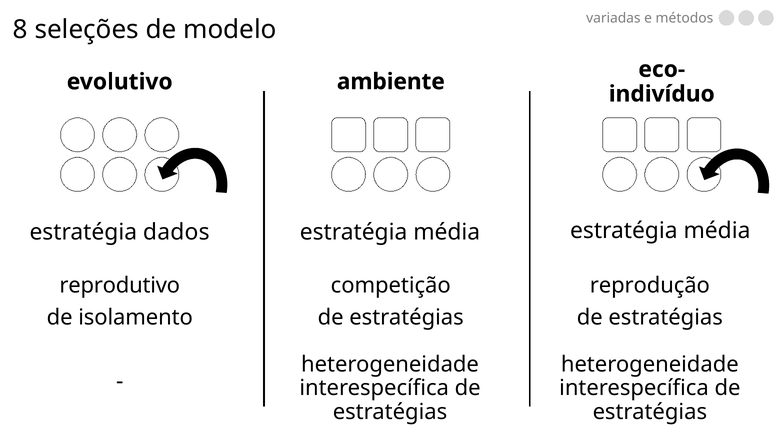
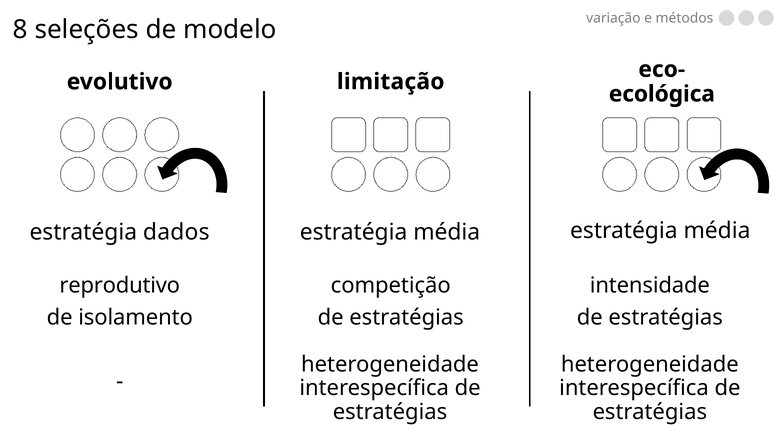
variadas: variadas -> variação (613, 18)
ambiente: ambiente -> limitação (391, 82)
indivíduo: indivíduo -> ecológica (662, 94)
reprodução: reprodução -> intensidade (650, 285)
